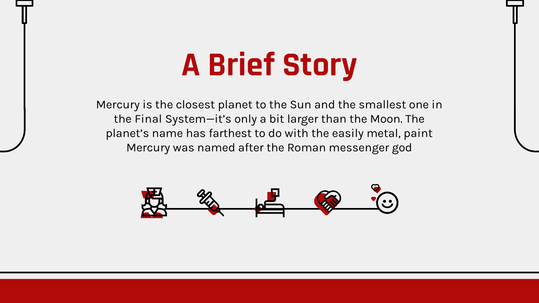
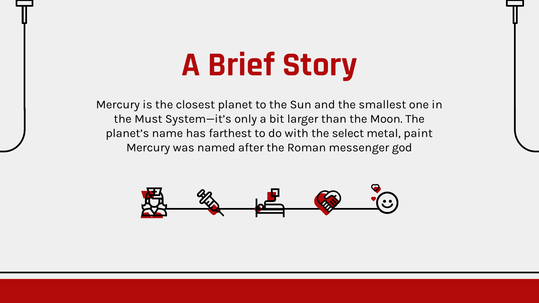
Final: Final -> Must (148, 119)
easily: easily -> select (348, 133)
